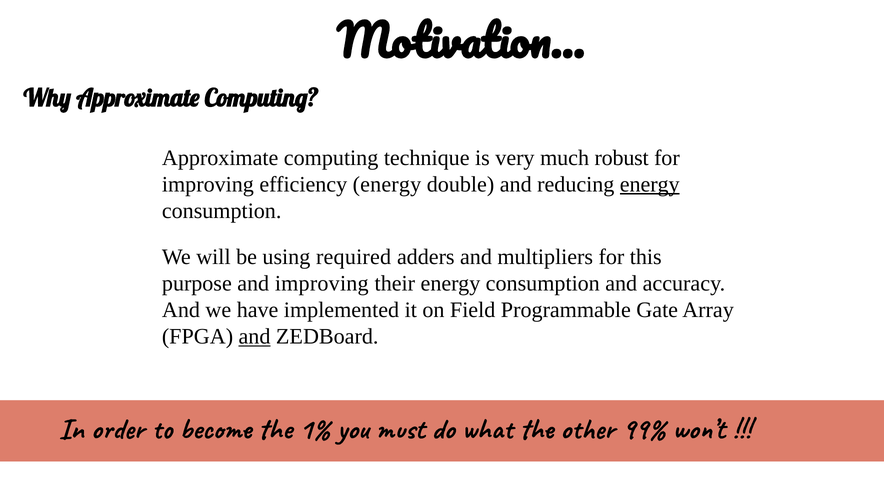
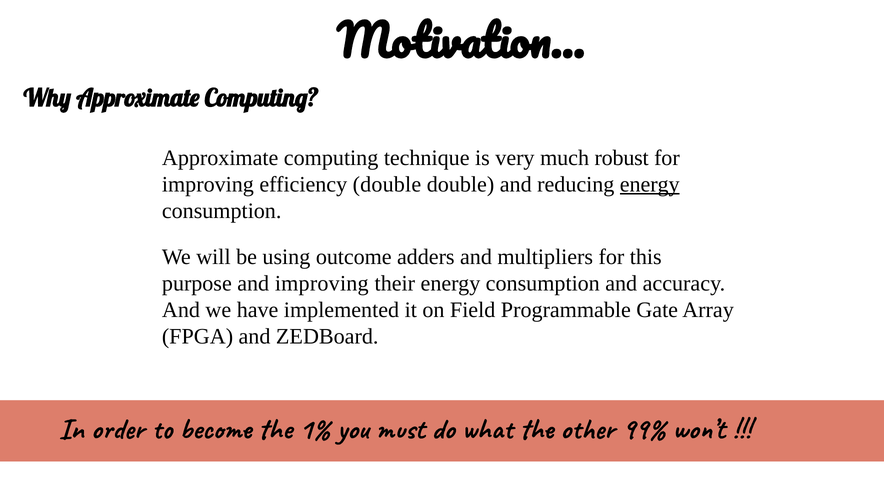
efficiency energy: energy -> double (387, 184)
required: required -> outcome (354, 257)
and underline: present -> none (255, 337)
